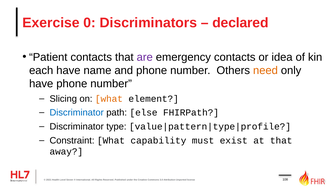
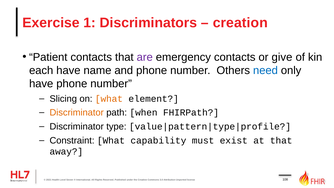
0: 0 -> 1 (90, 23)
declared: declared -> creation (240, 23)
idea: idea -> give (282, 57)
need colour: orange -> blue (265, 70)
Discriminator colour: blue -> orange (77, 113)
else: else -> when (144, 113)
